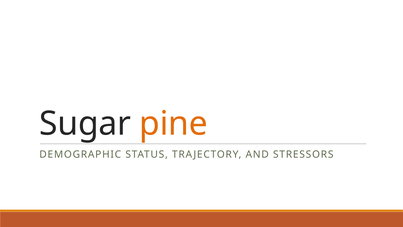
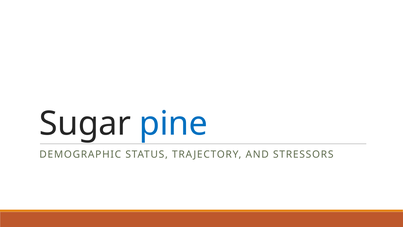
pine colour: orange -> blue (174, 124)
